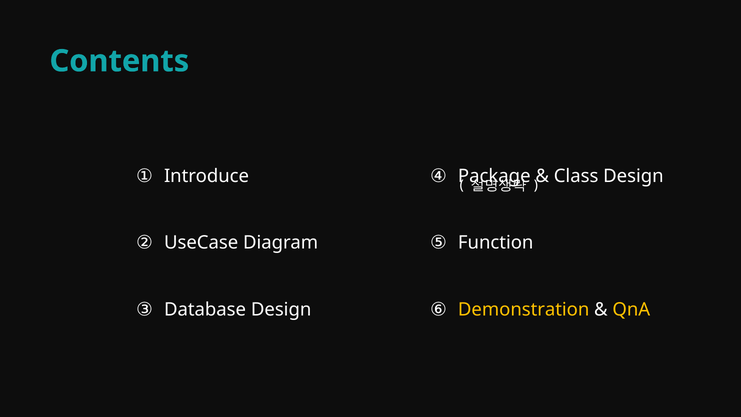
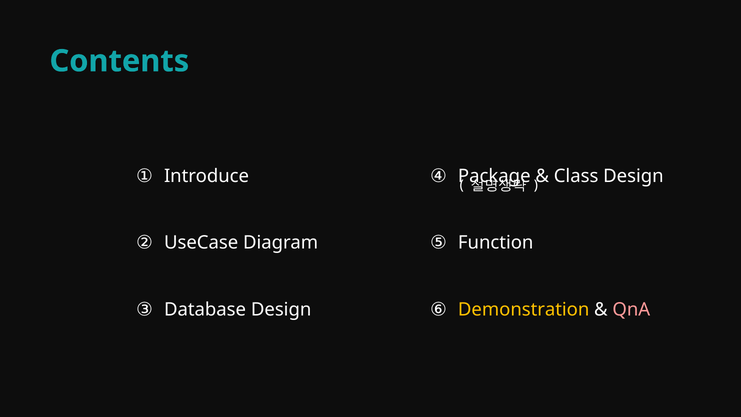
QnA colour: yellow -> pink (631, 309)
